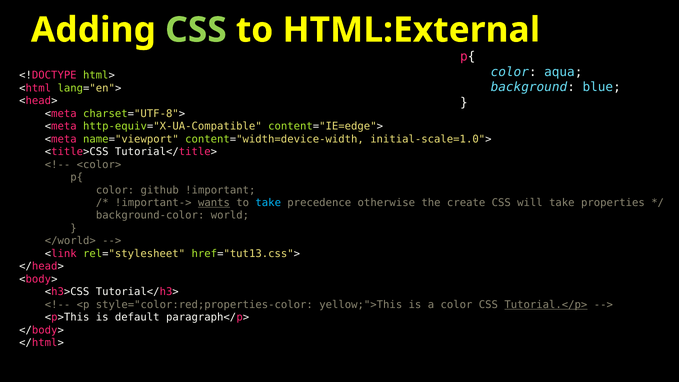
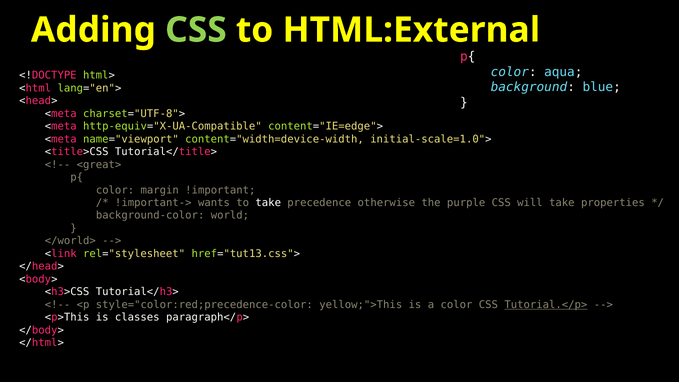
<color>: <color> -> <great> (99, 165)
github: github -> margin (160, 190)
wants underline: present -> none (214, 203)
take colour: light blue -> white (268, 203)
create: create -> purple (466, 203)
style="color:red;properties-color: style="color:red;properties-color -> style="color:red;precedence-color (204, 305)
default: default -> classes (137, 317)
